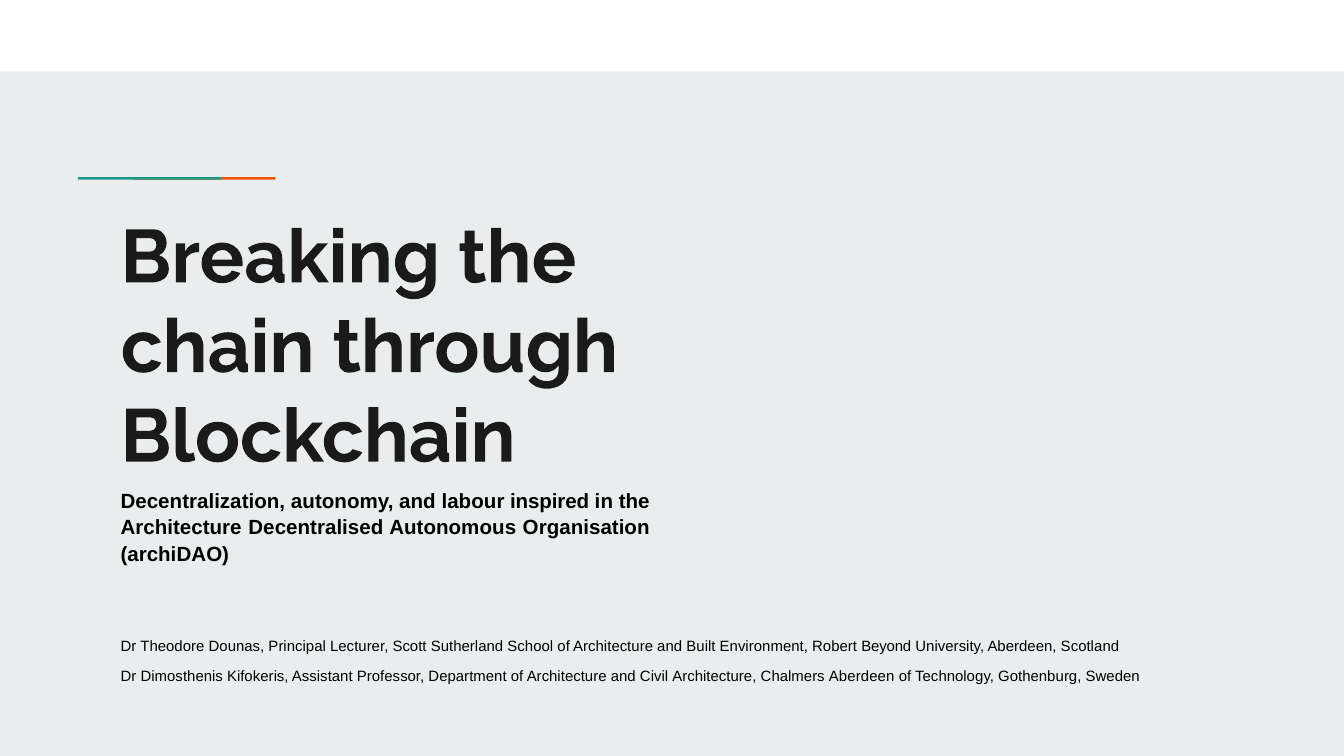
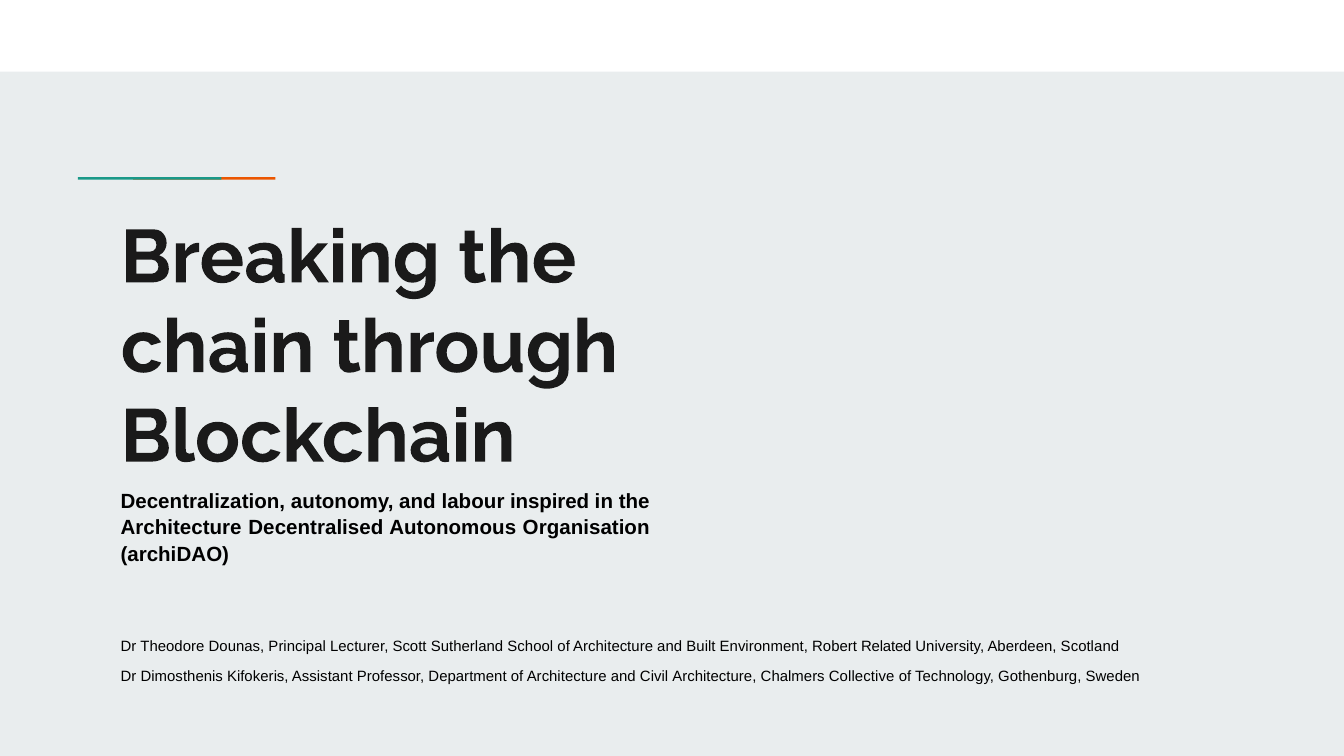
Beyond: Beyond -> Related (886, 647)
Chalmers Aberdeen: Aberdeen -> Collective (862, 677)
